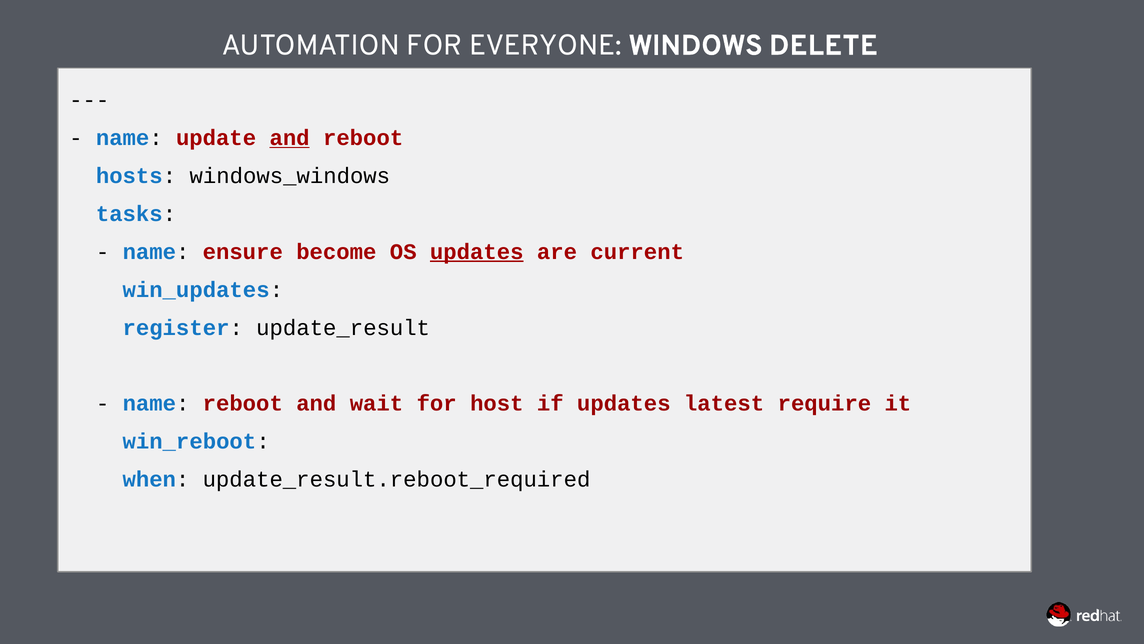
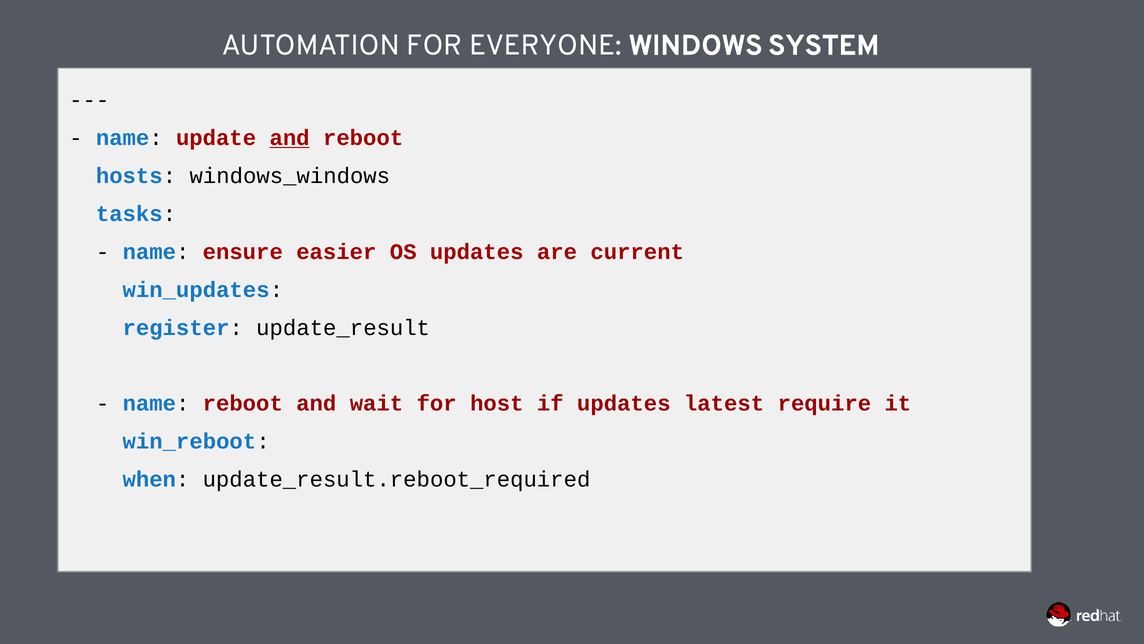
DELETE: DELETE -> SYSTEM (824, 45)
become: become -> easier (336, 252)
updates underline: present -> none (477, 252)
